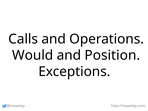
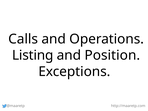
Would: Would -> Listing (33, 55)
